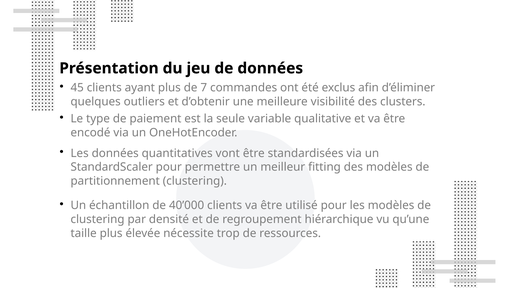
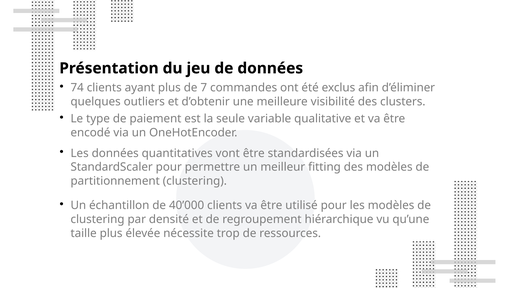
45: 45 -> 74 (77, 87)
